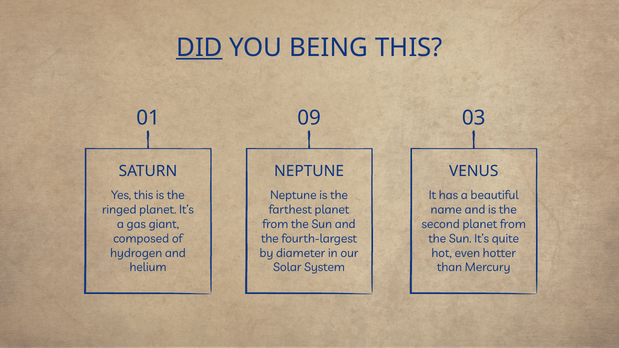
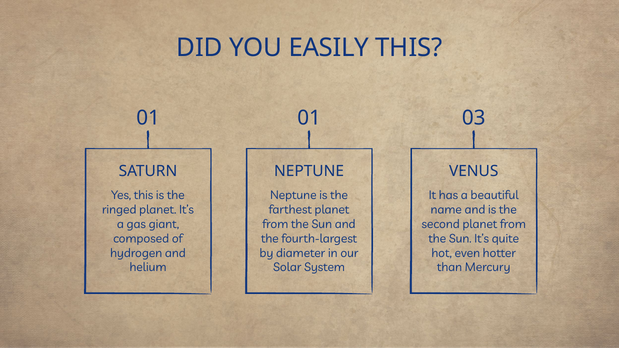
DID underline: present -> none (199, 48)
BEING: BEING -> EASILY (329, 48)
01 09: 09 -> 01 (309, 118)
